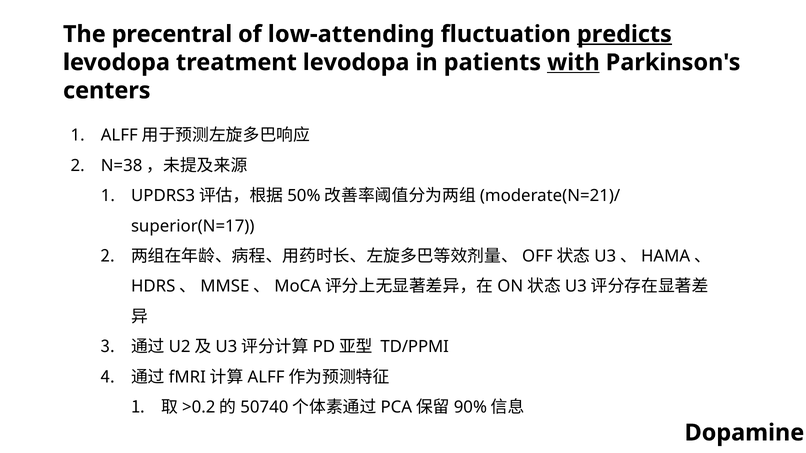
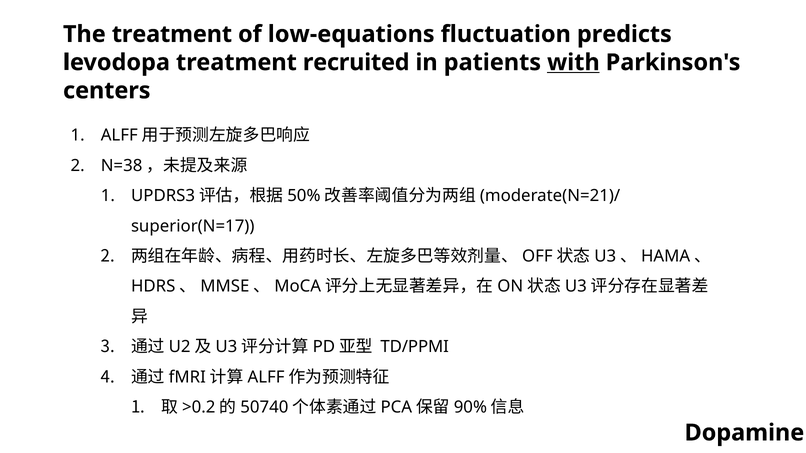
The precentral: precentral -> treatment (172, 34)
low-attending: low-attending -> low-equations (351, 34)
predicts underline: present -> none (624, 34)
treatment levodopa: levodopa -> recruited (356, 62)
